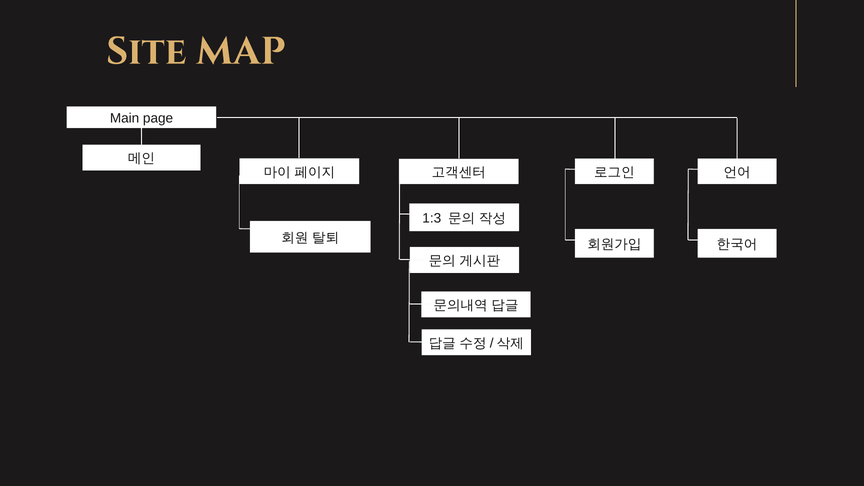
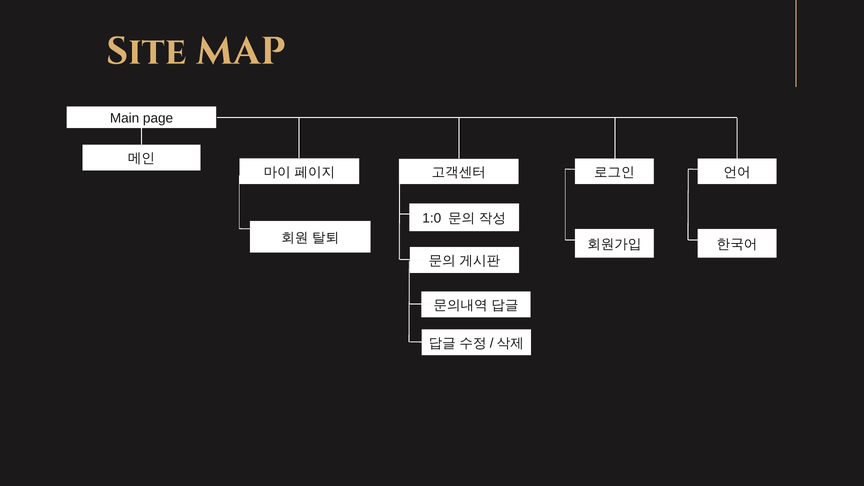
1:3: 1:3 -> 1:0 (432, 218)
